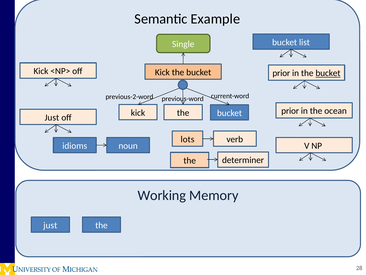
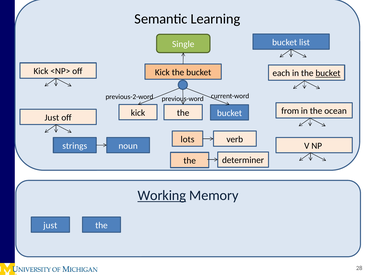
Example: Example -> Learning (215, 19)
prior: prior -> each (281, 73)
prior: prior -> from (290, 111)
idioms: idioms -> strings (75, 145)
Working underline: none -> present (162, 195)
